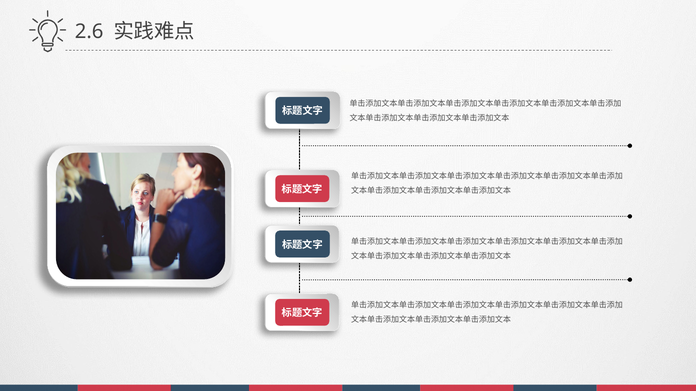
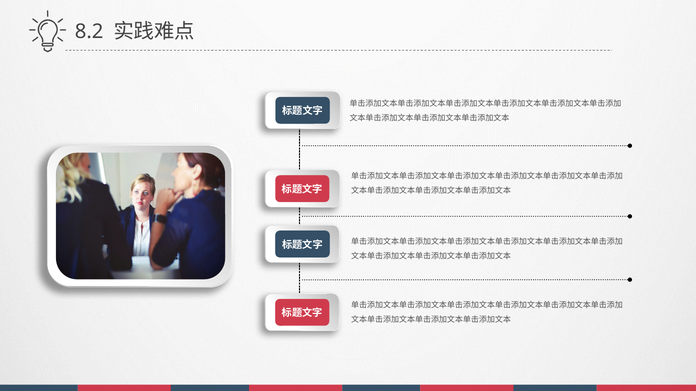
2.6: 2.6 -> 8.2 (89, 32)
